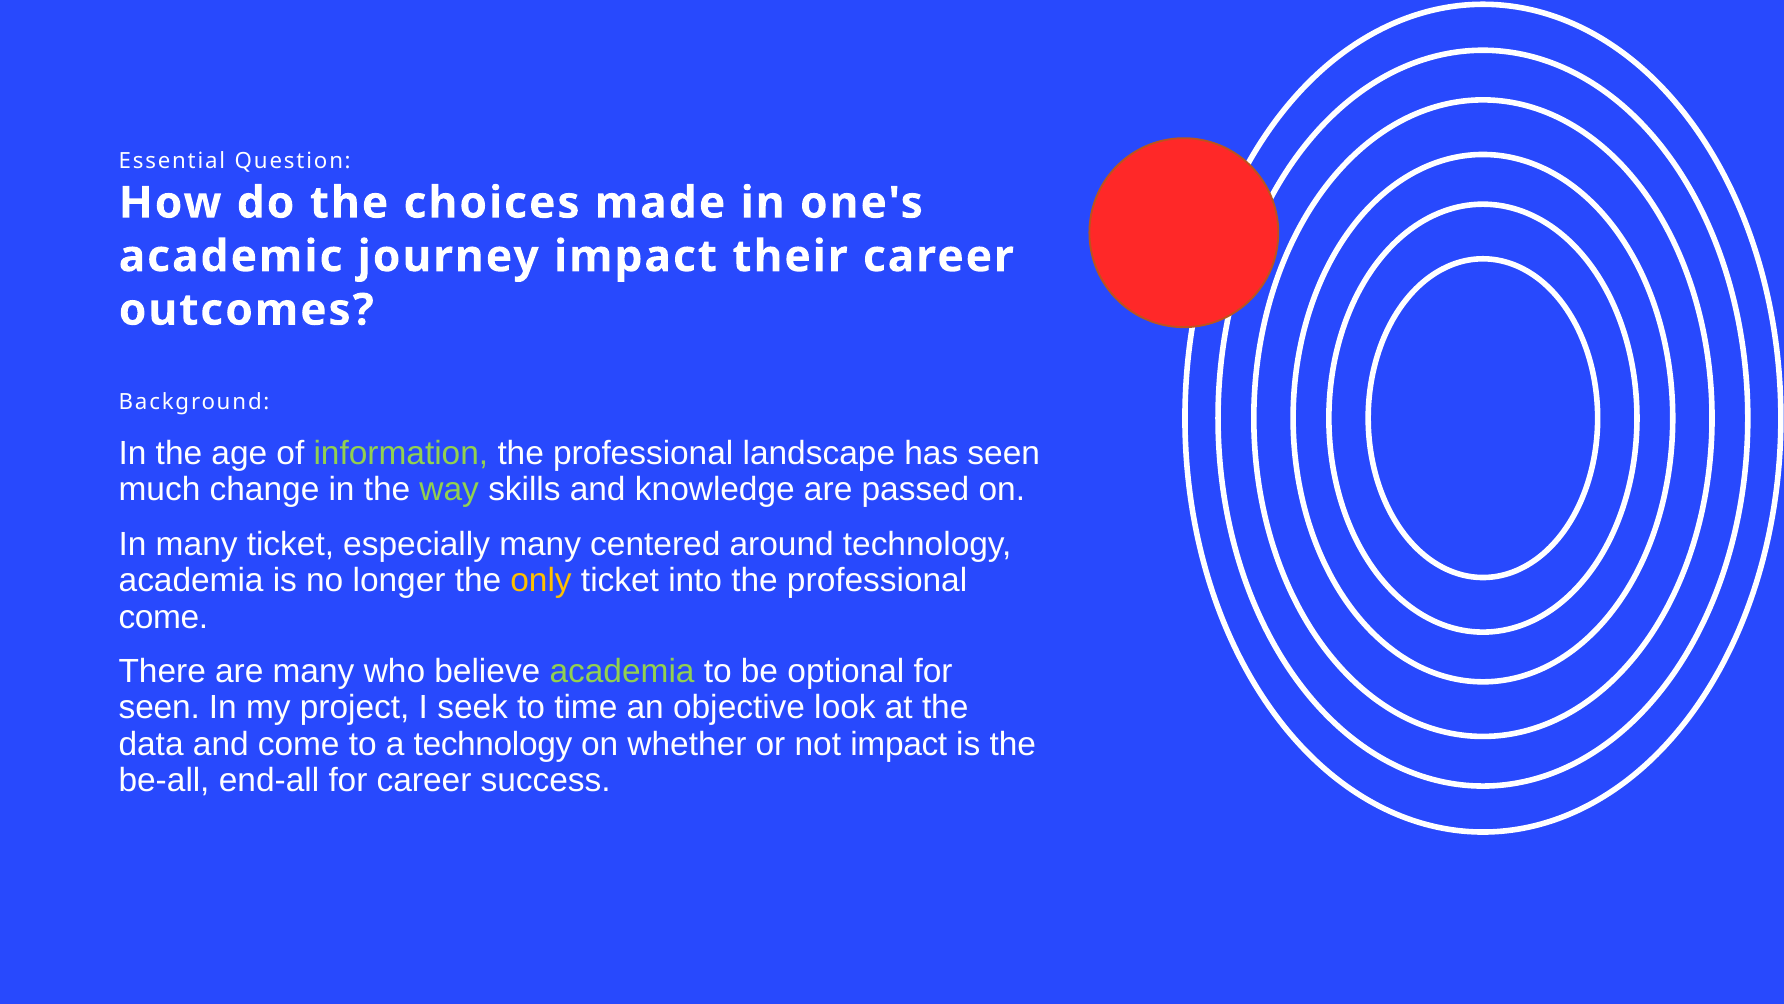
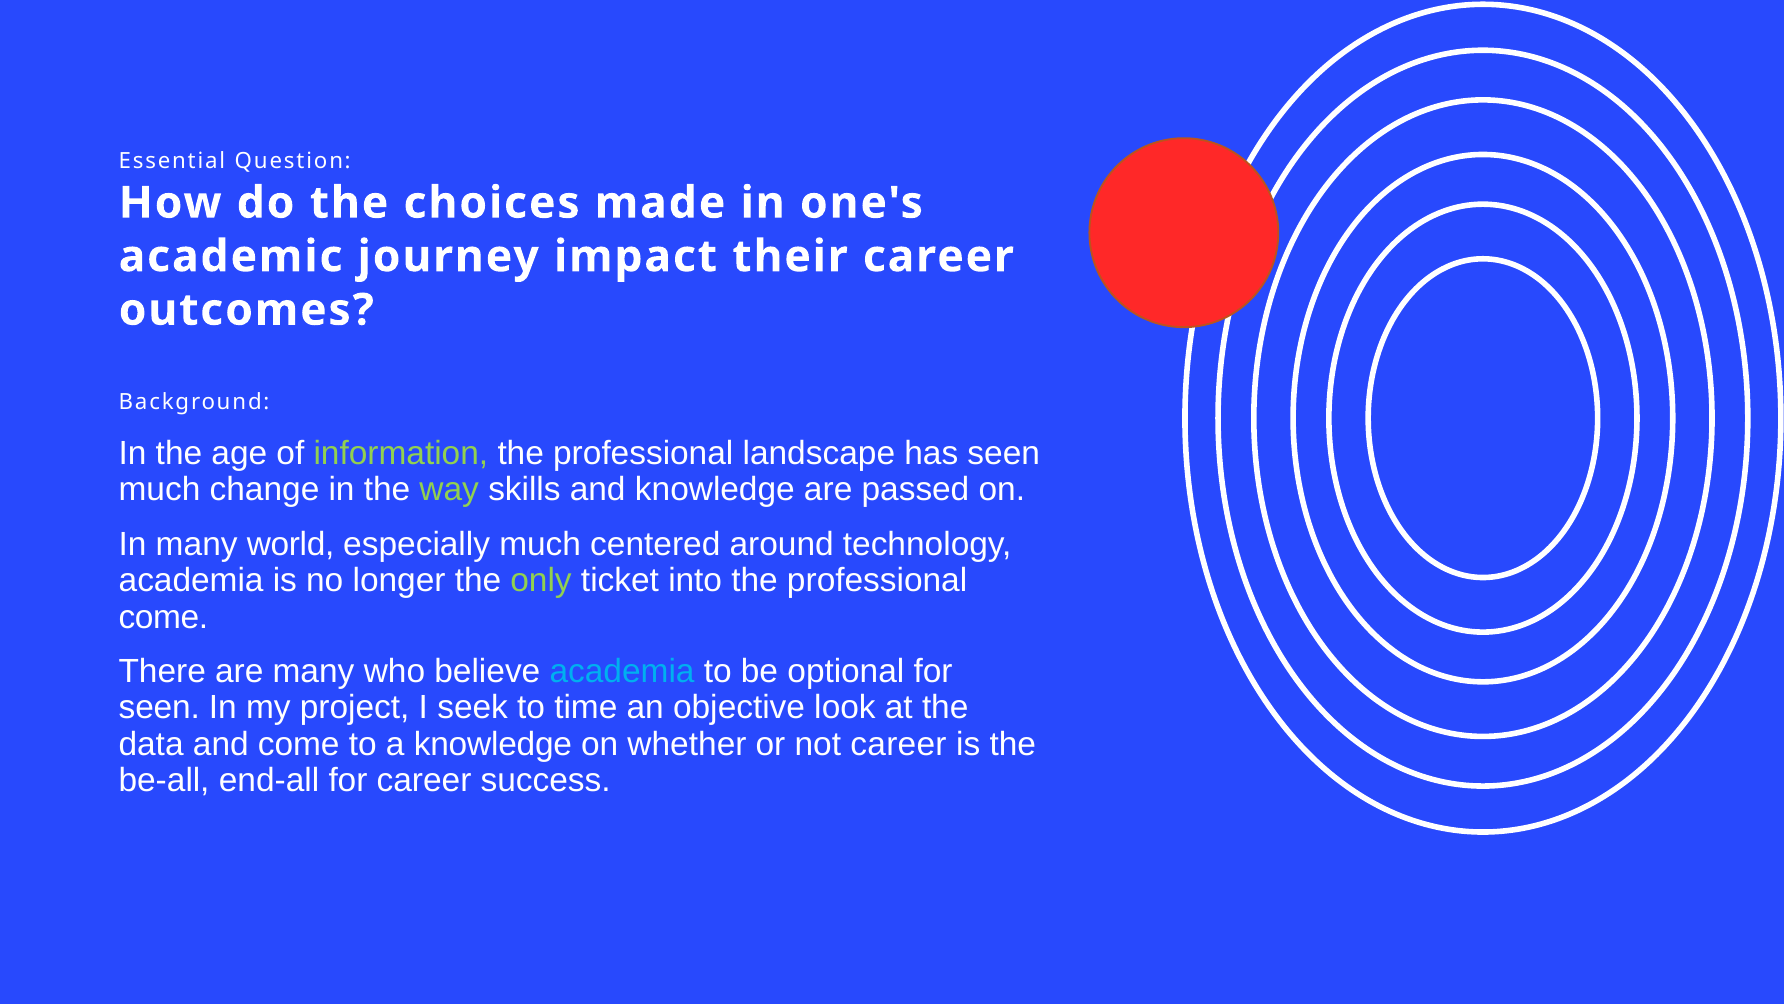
many ticket: ticket -> world (291, 544)
especially many: many -> much (540, 544)
only colour: yellow -> light green (541, 581)
academia colour: light green -> light blue (622, 671)
a technology: technology -> knowledge (493, 744)
not impact: impact -> career (898, 744)
